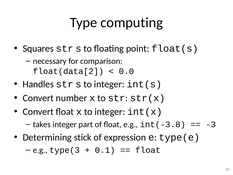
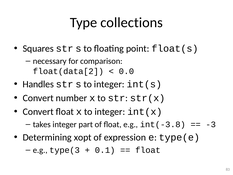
computing: computing -> collections (132, 23)
stick: stick -> xopt (83, 137)
